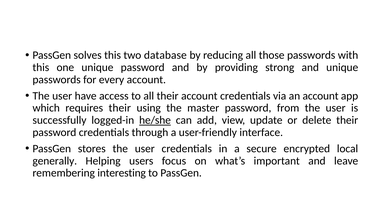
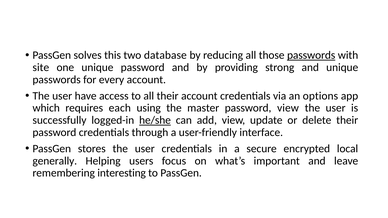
passwords underline: none -> present (311, 55)
this: this -> site (41, 67)
an account: account -> options (320, 96)
requires their: their -> each (120, 108)
password from: from -> view (288, 108)
